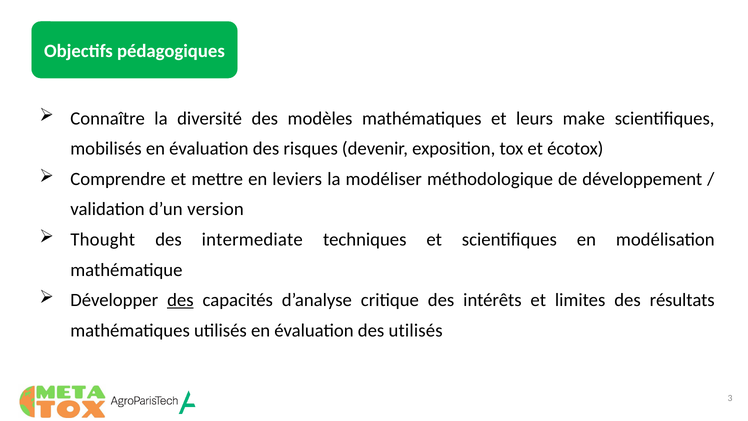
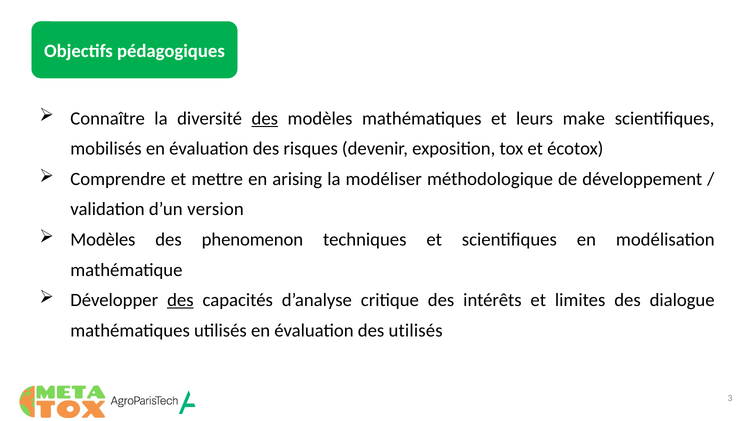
des underline: none -> present (265, 118)
leviers: leviers -> arising (297, 179)
Thought: Thought -> Modèles (103, 239)
intermediate: intermediate -> phenomenon (252, 239)
résultats: résultats -> dialogue (682, 300)
